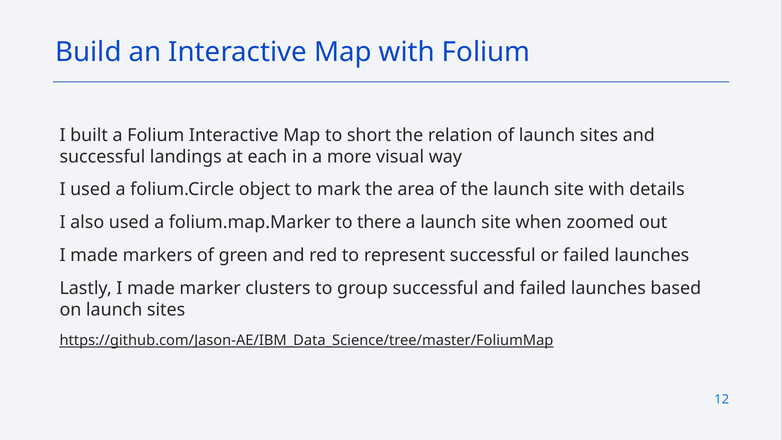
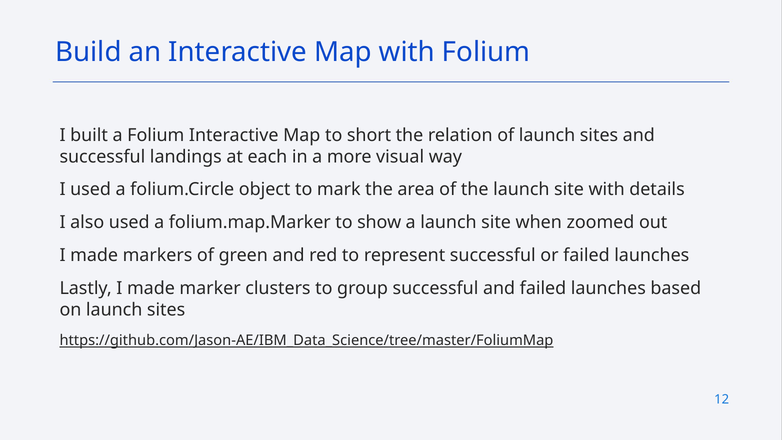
there: there -> show (379, 222)
